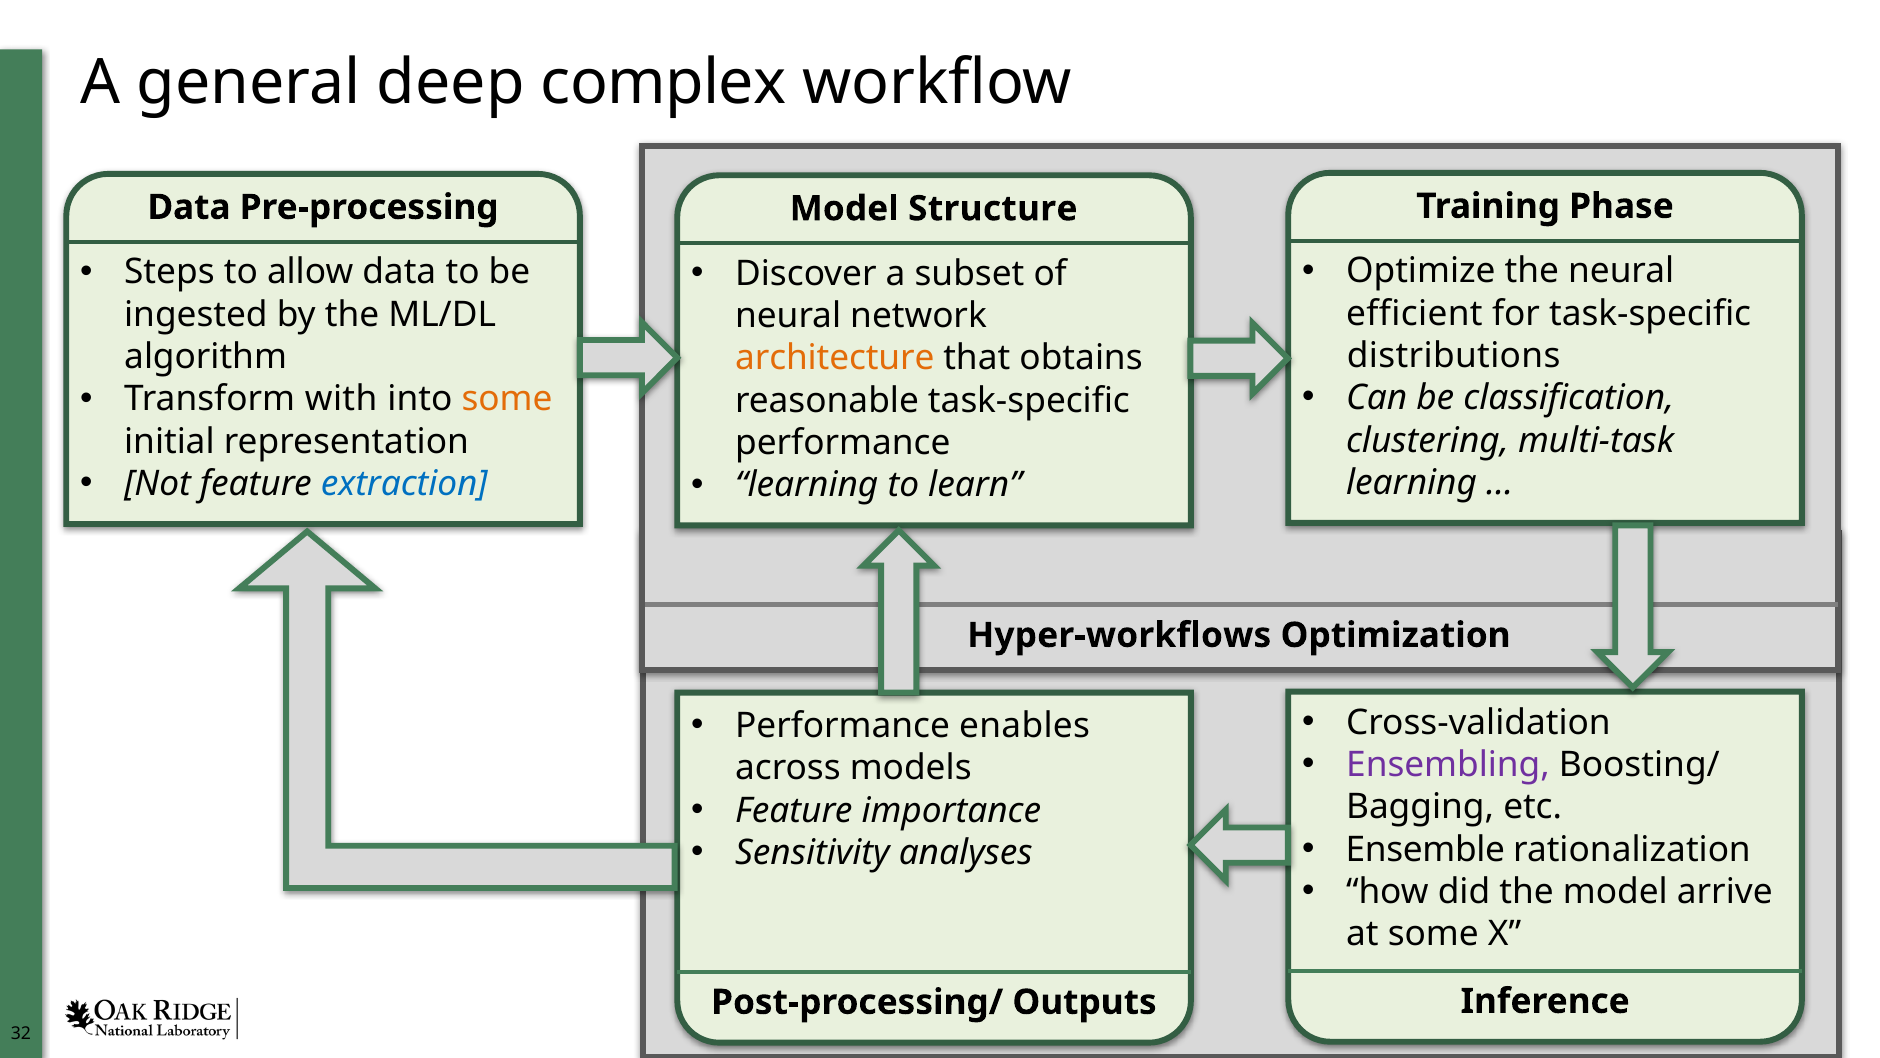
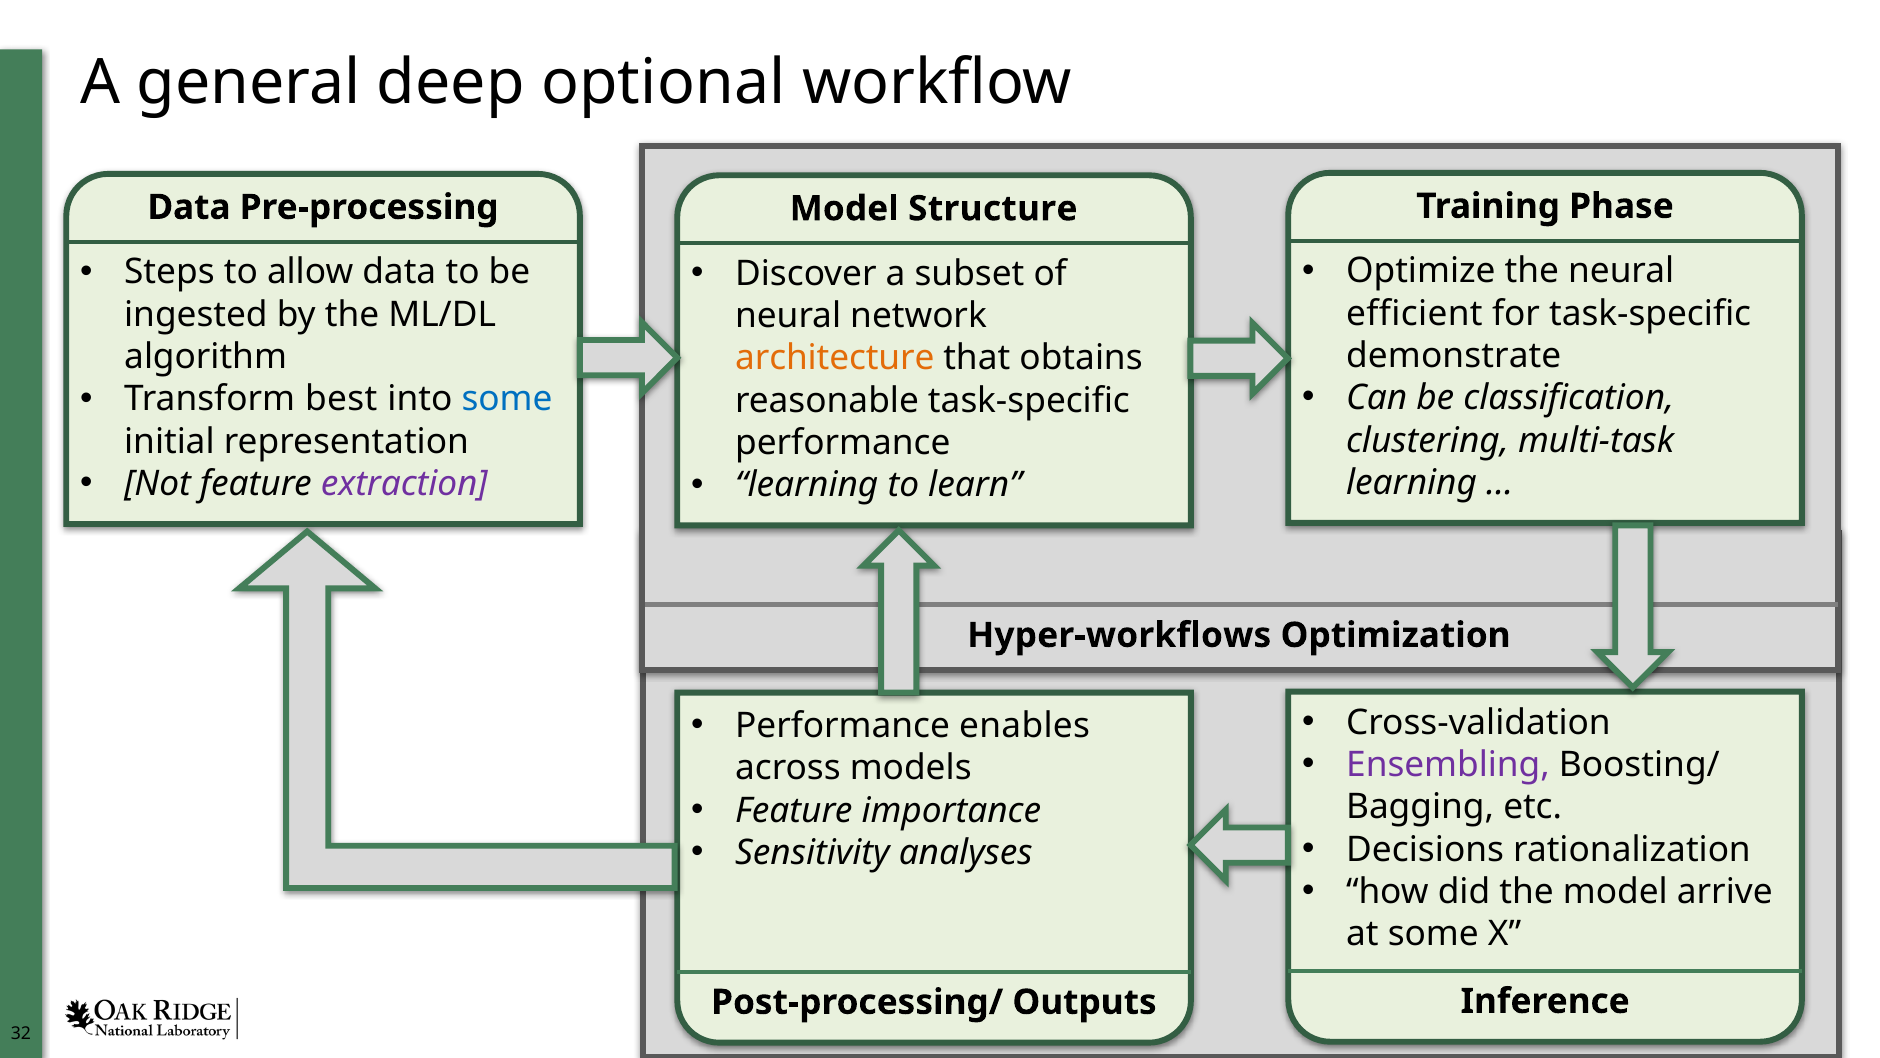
complex: complex -> optional (663, 83)
distributions: distributions -> demonstrate (1454, 356)
with: with -> best (341, 399)
some colour: orange -> blue (507, 399)
extraction colour: blue -> purple (404, 484)
Ensemble: Ensemble -> Decisions (1425, 849)
